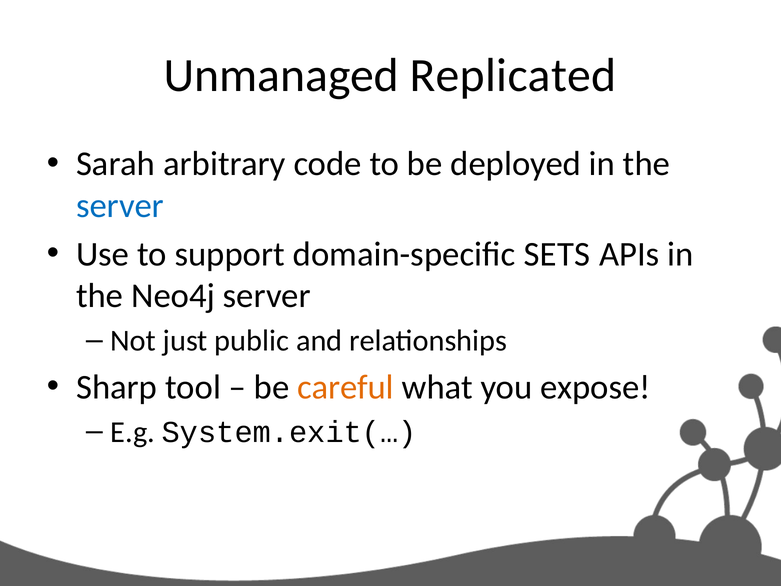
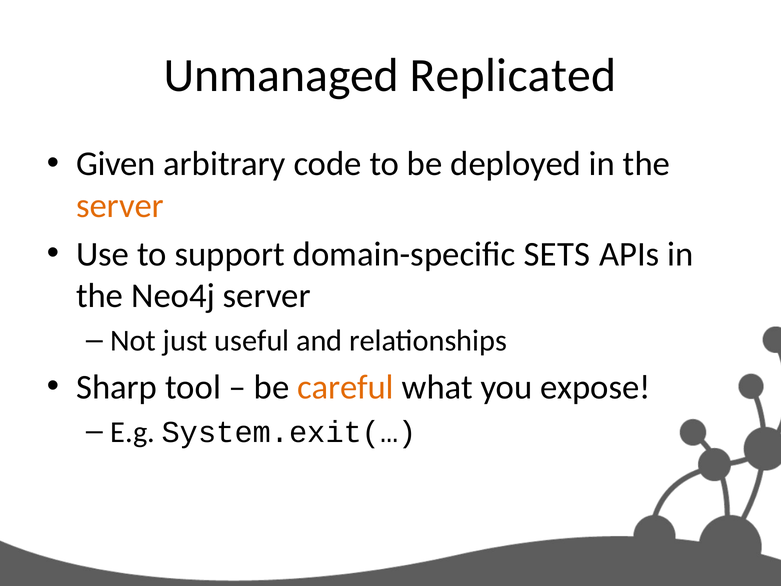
Sarah: Sarah -> Given (116, 164)
server colour: blue -> orange (120, 206)
public: public -> useful (252, 341)
